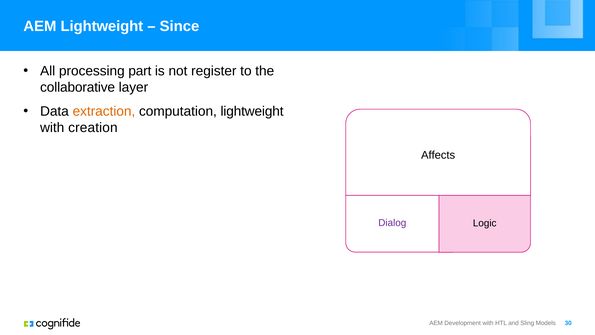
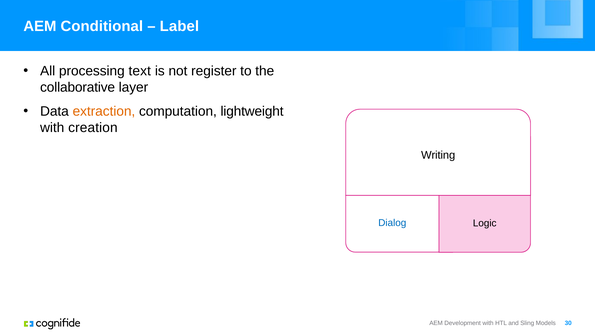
AEM Lightweight: Lightweight -> Conditional (102, 26)
Since: Since -> Label (179, 26)
part: part -> text (140, 71)
Affects: Affects -> Writing (438, 155)
Dialog colour: purple -> blue (392, 223)
